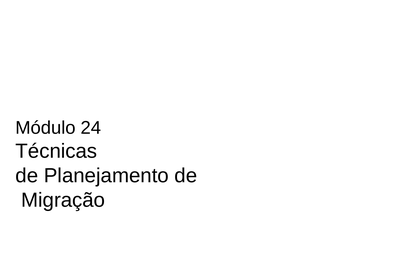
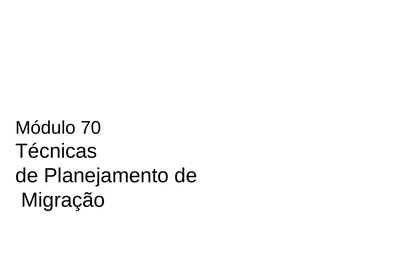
24: 24 -> 70 (91, 128)
